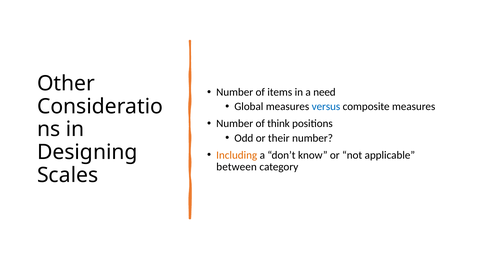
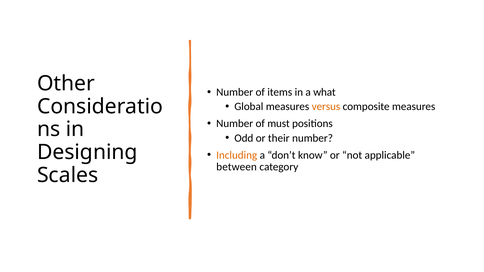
need: need -> what (324, 92)
versus colour: blue -> orange (326, 107)
think: think -> must (279, 124)
